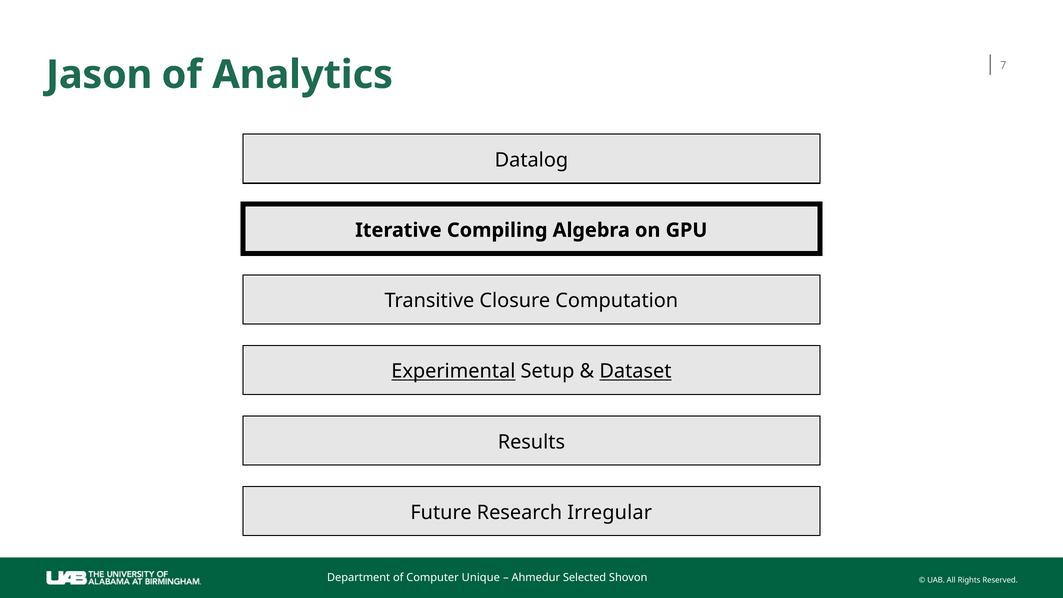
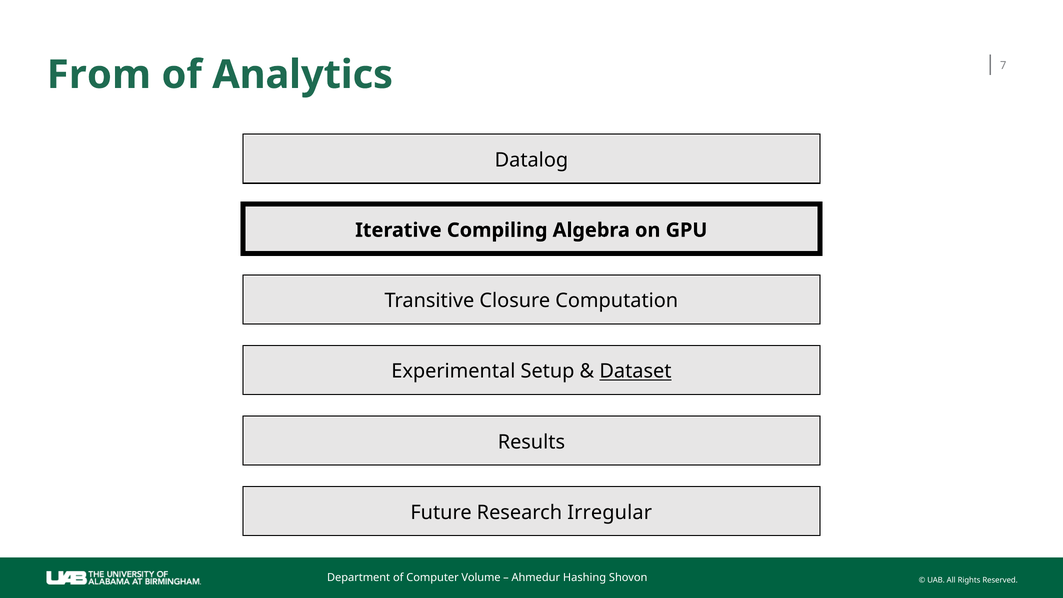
Jason: Jason -> From (99, 75)
Experimental underline: present -> none (453, 371)
Unique: Unique -> Volume (481, 577)
Selected: Selected -> Hashing (585, 577)
